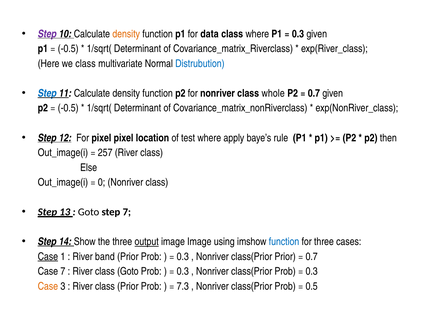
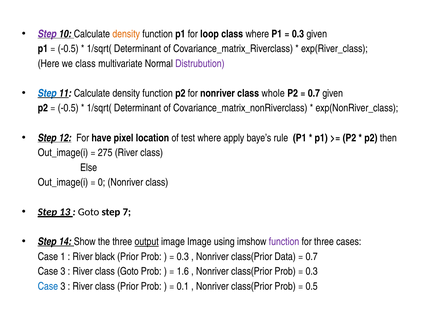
data: data -> loop (210, 34)
Distrubution colour: blue -> purple (200, 64)
For pixel: pixel -> have (101, 138)
257: 257 -> 275 (105, 153)
function colour: blue -> purple (284, 242)
Case underline: present -> none (48, 257)
band: band -> black (105, 257)
class(Prior Prior: Prior -> Data (285, 257)
7: 7 -> 3 (63, 271)
0.3: 0.3 -> 1.6 (183, 271)
Case colour: orange -> blue (48, 286)
7.3: 7.3 -> 0.1 (183, 286)
